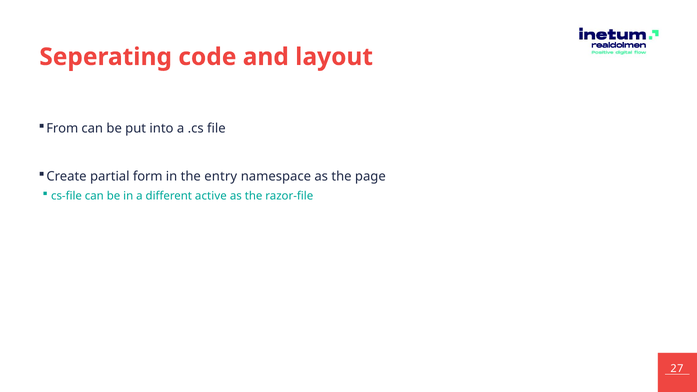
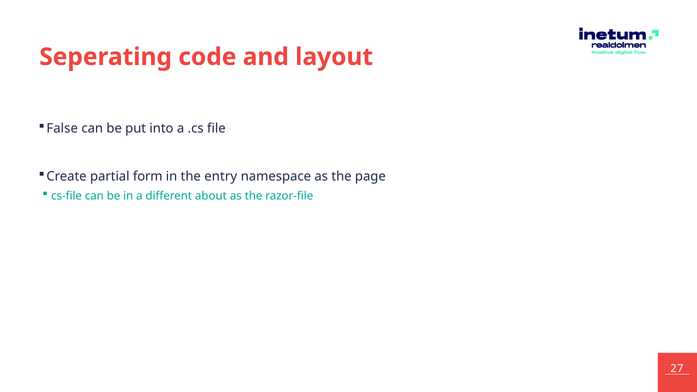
From: From -> False (62, 129)
active: active -> about (211, 196)
